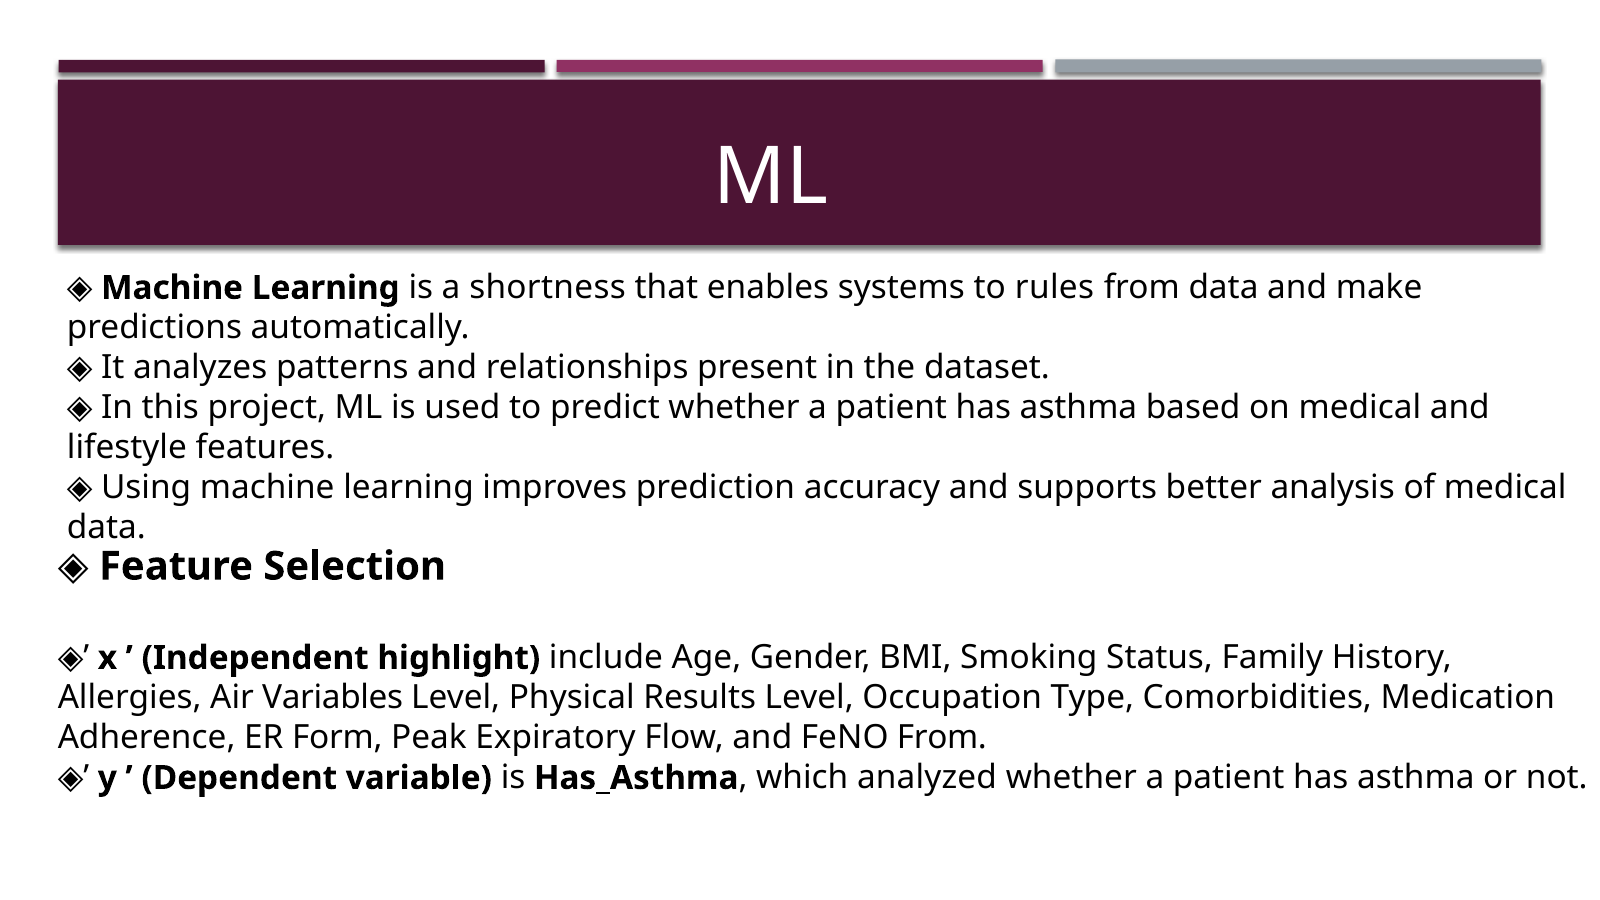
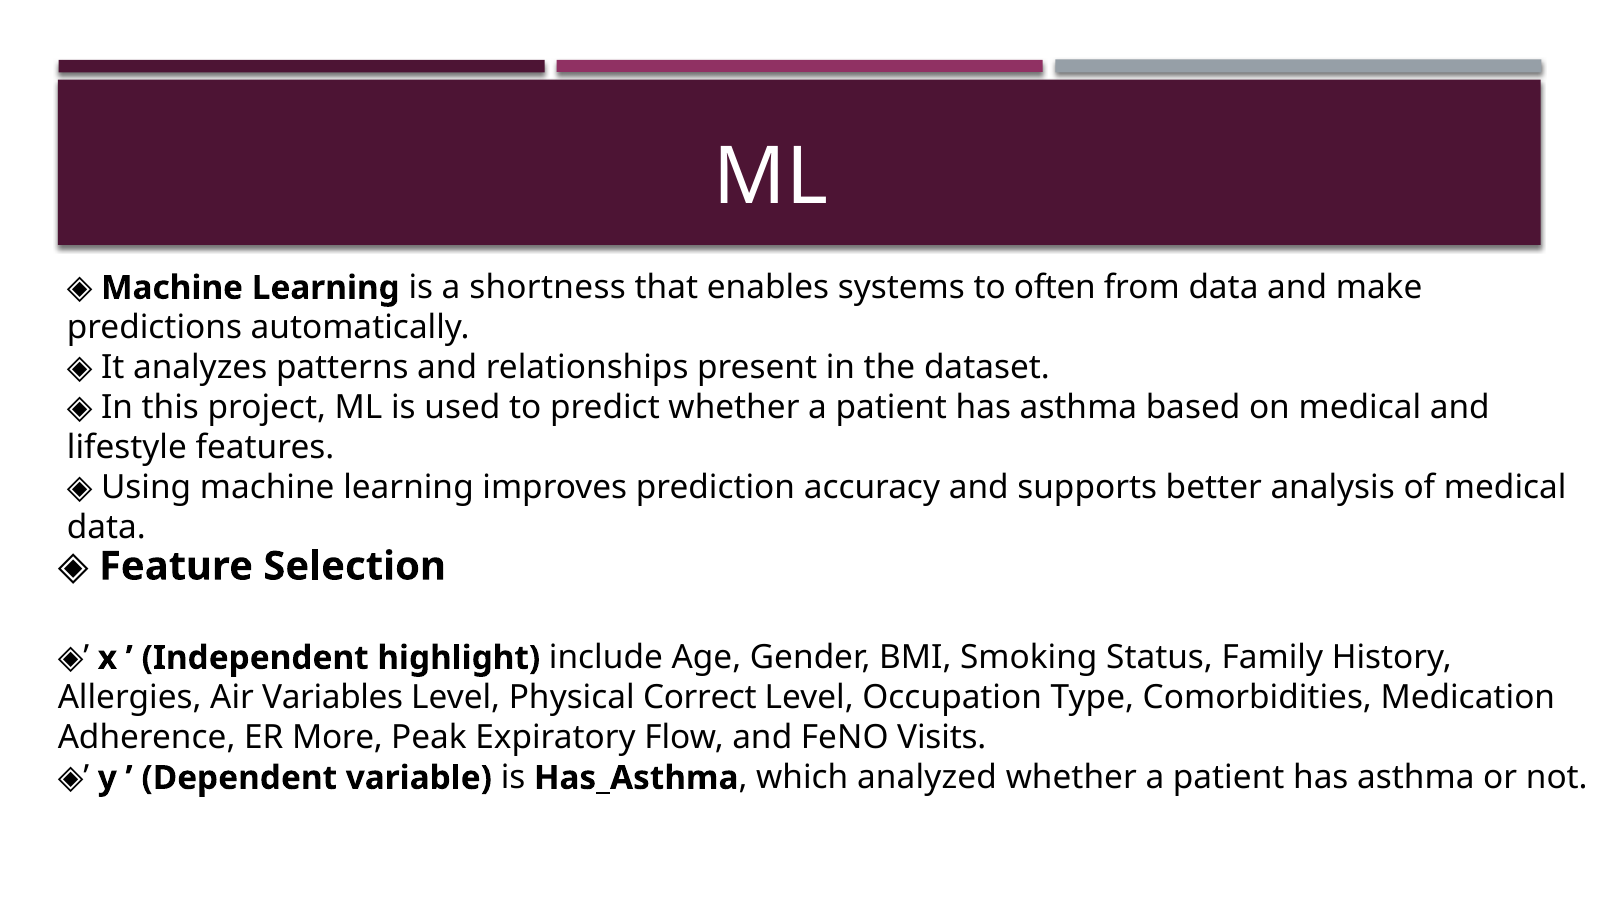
rules: rules -> often (1055, 288)
Results: Results -> Correct (700, 698)
Form: Form -> More (337, 738)
FeNO From: From -> Visits (942, 738)
